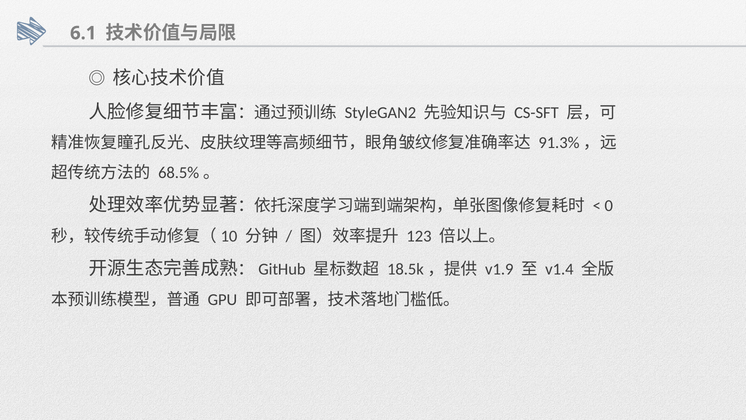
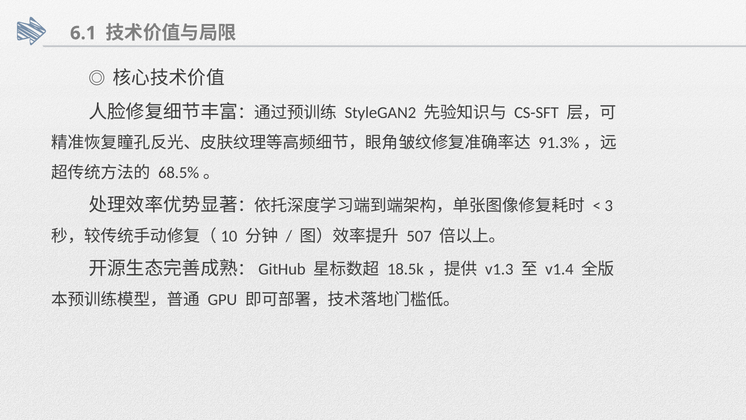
0: 0 -> 3 (609, 206)
123: 123 -> 507 (419, 236)
v1.9: v1.9 -> v1.3 (499, 269)
